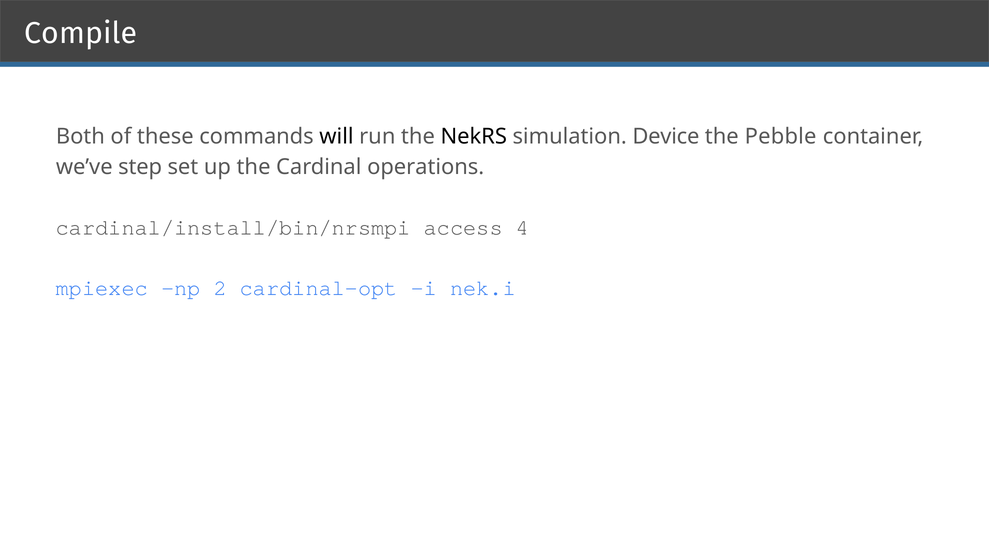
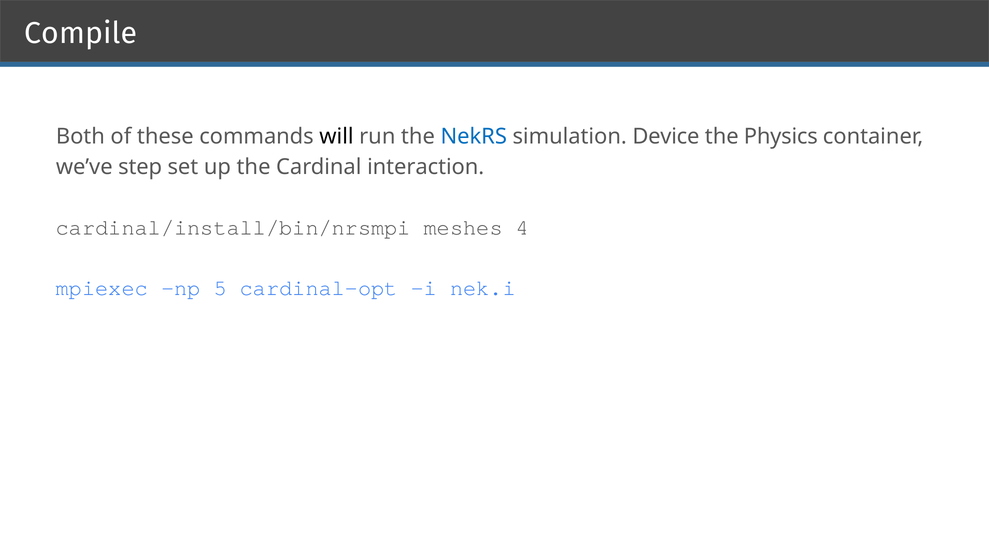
NekRS colour: black -> blue (474, 137)
Pebble: Pebble -> Physics (781, 137)
operations: operations -> interaction (426, 167)
access: access -> meshes (463, 228)
2: 2 -> 5 (220, 288)
